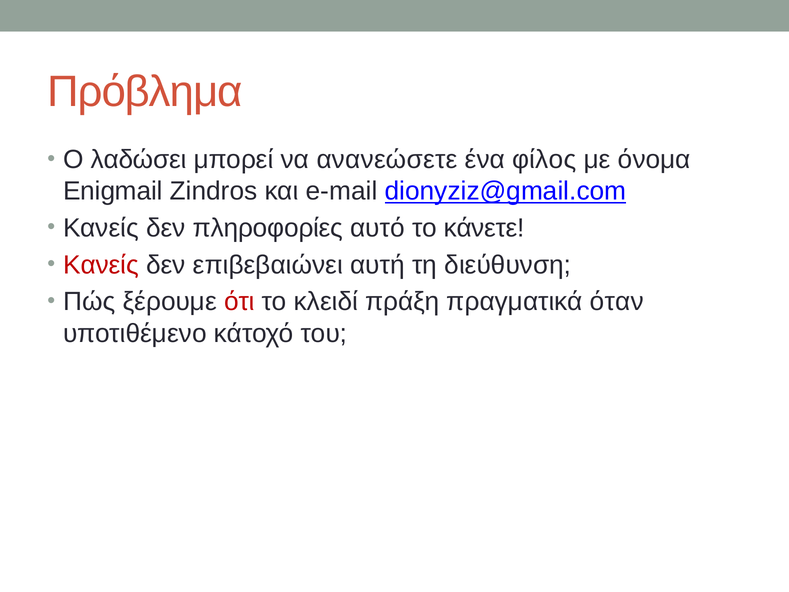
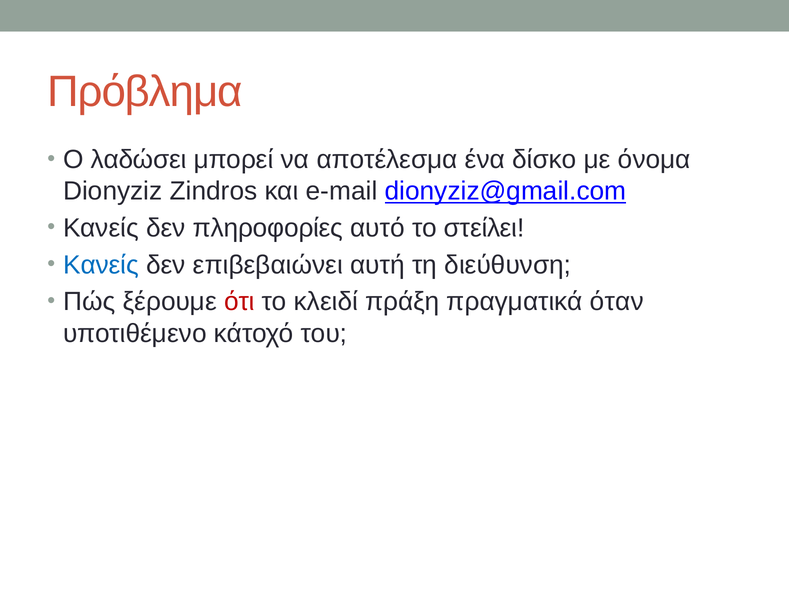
ανανεώσετε: ανανεώσετε -> αποτέλεσμα (387, 160)
φίλος: φίλος -> δίσκο (544, 160)
Enigmail: Enigmail -> Dionyziz (113, 191)
κάνετε: κάνετε -> στείλει (484, 228)
Κανείς colour: red -> blue (101, 265)
